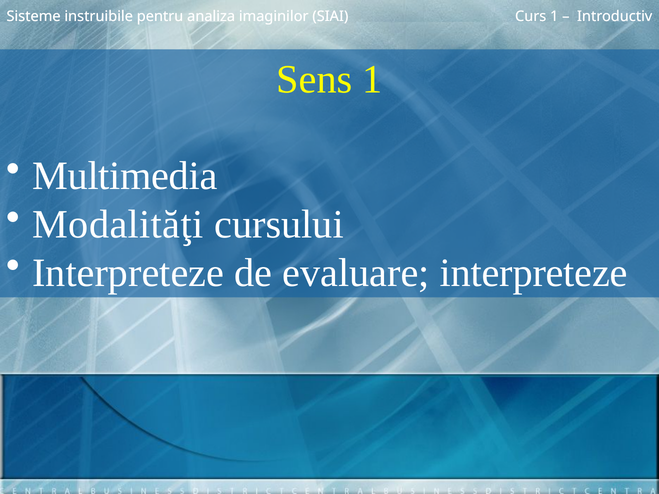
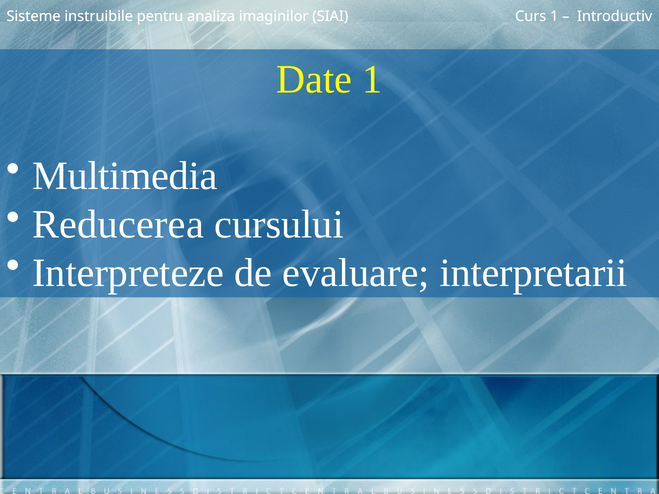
Sens: Sens -> Date (314, 80)
Modalităţi: Modalităţi -> Reducerea (118, 225)
evaluare interpreteze: interpreteze -> interpretarii (534, 273)
